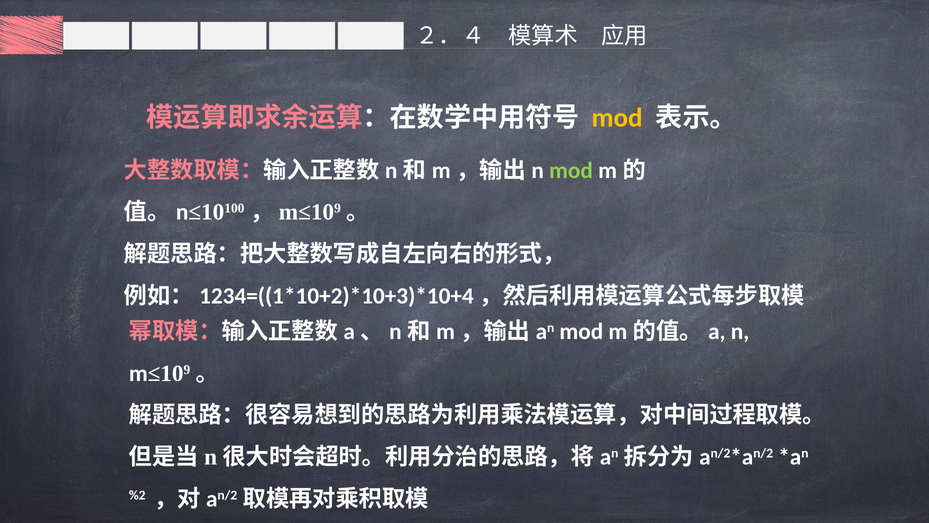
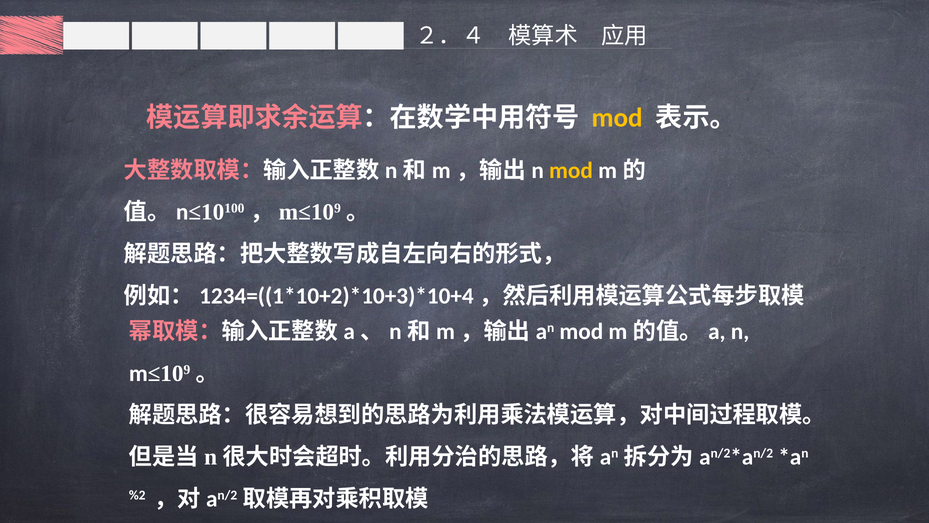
mod colour: light green -> yellow (571, 170)
